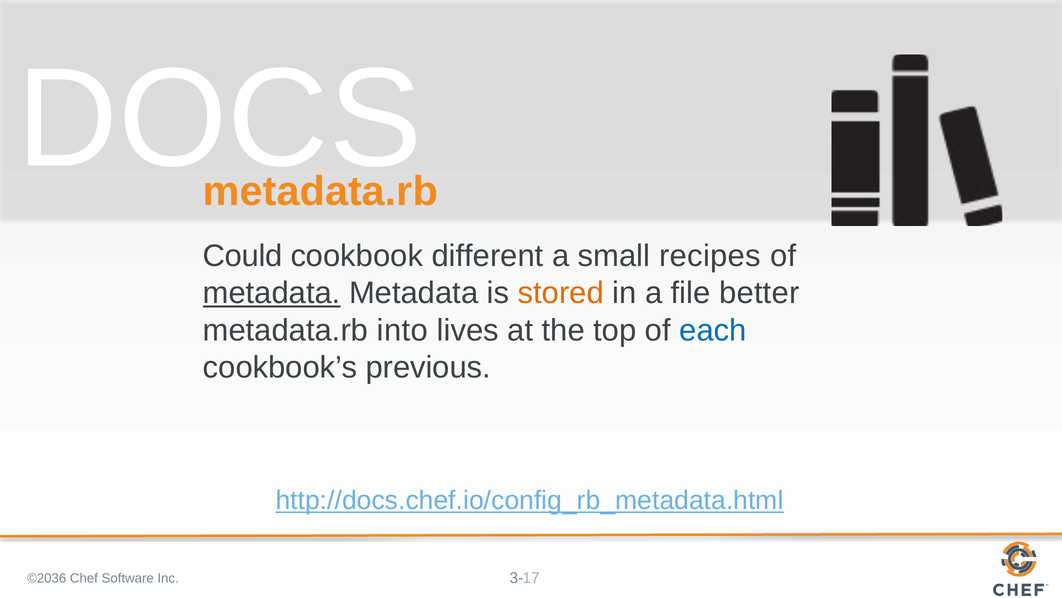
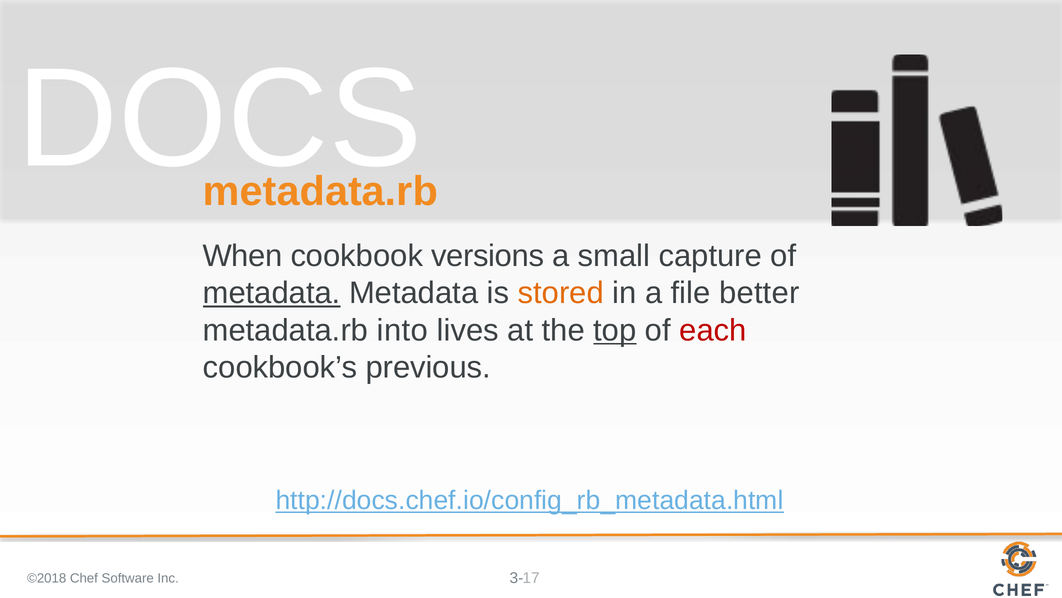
Could: Could -> When (243, 256)
different: different -> versions (488, 256)
recipes: recipes -> capture (710, 256)
top underline: none -> present (615, 330)
each colour: blue -> red (713, 330)
©2036: ©2036 -> ©2018 (47, 578)
